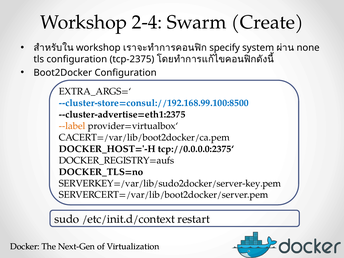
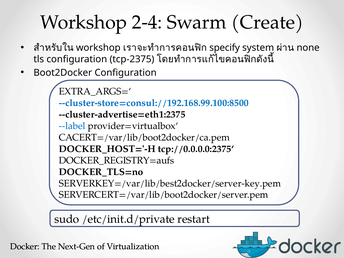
--label colour: orange -> blue (72, 126)
SERVERKEY=/var/lib/sudo2docker/server-key.pem: SERVERKEY=/var/lib/sudo2docker/server-key.pem -> SERVERKEY=/var/lib/best2docker/server-key.pem (170, 183)
/etc/init.d/context: /etc/init.d/context -> /etc/init.d/private (128, 219)
